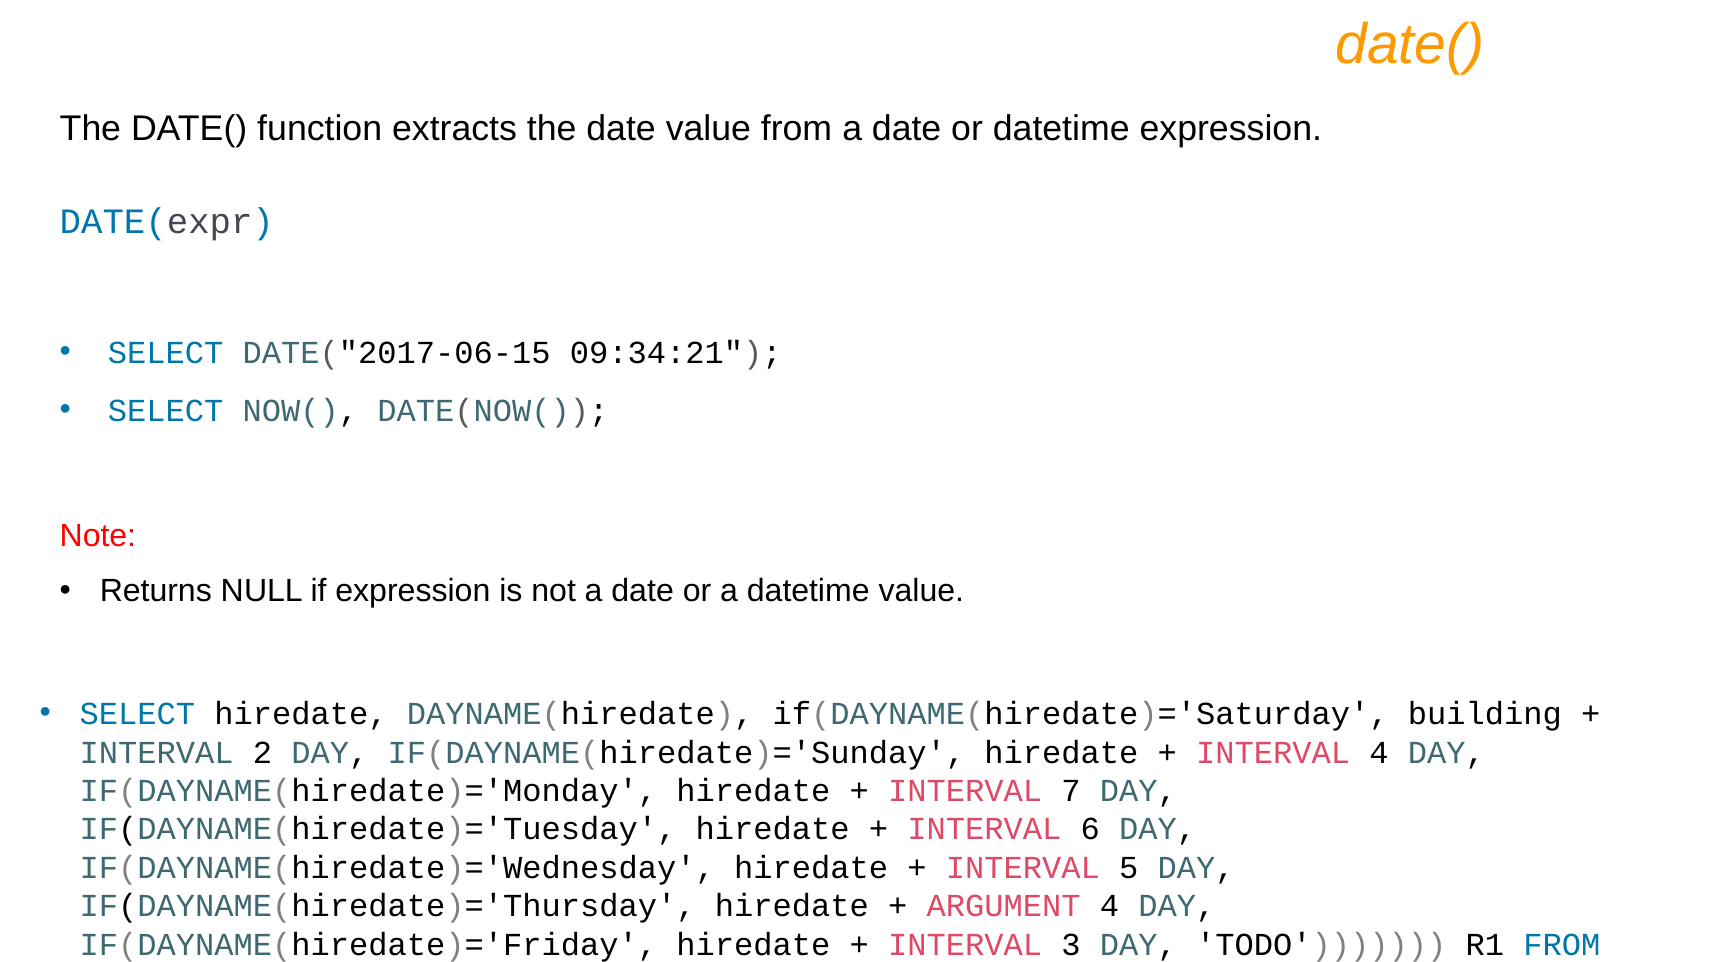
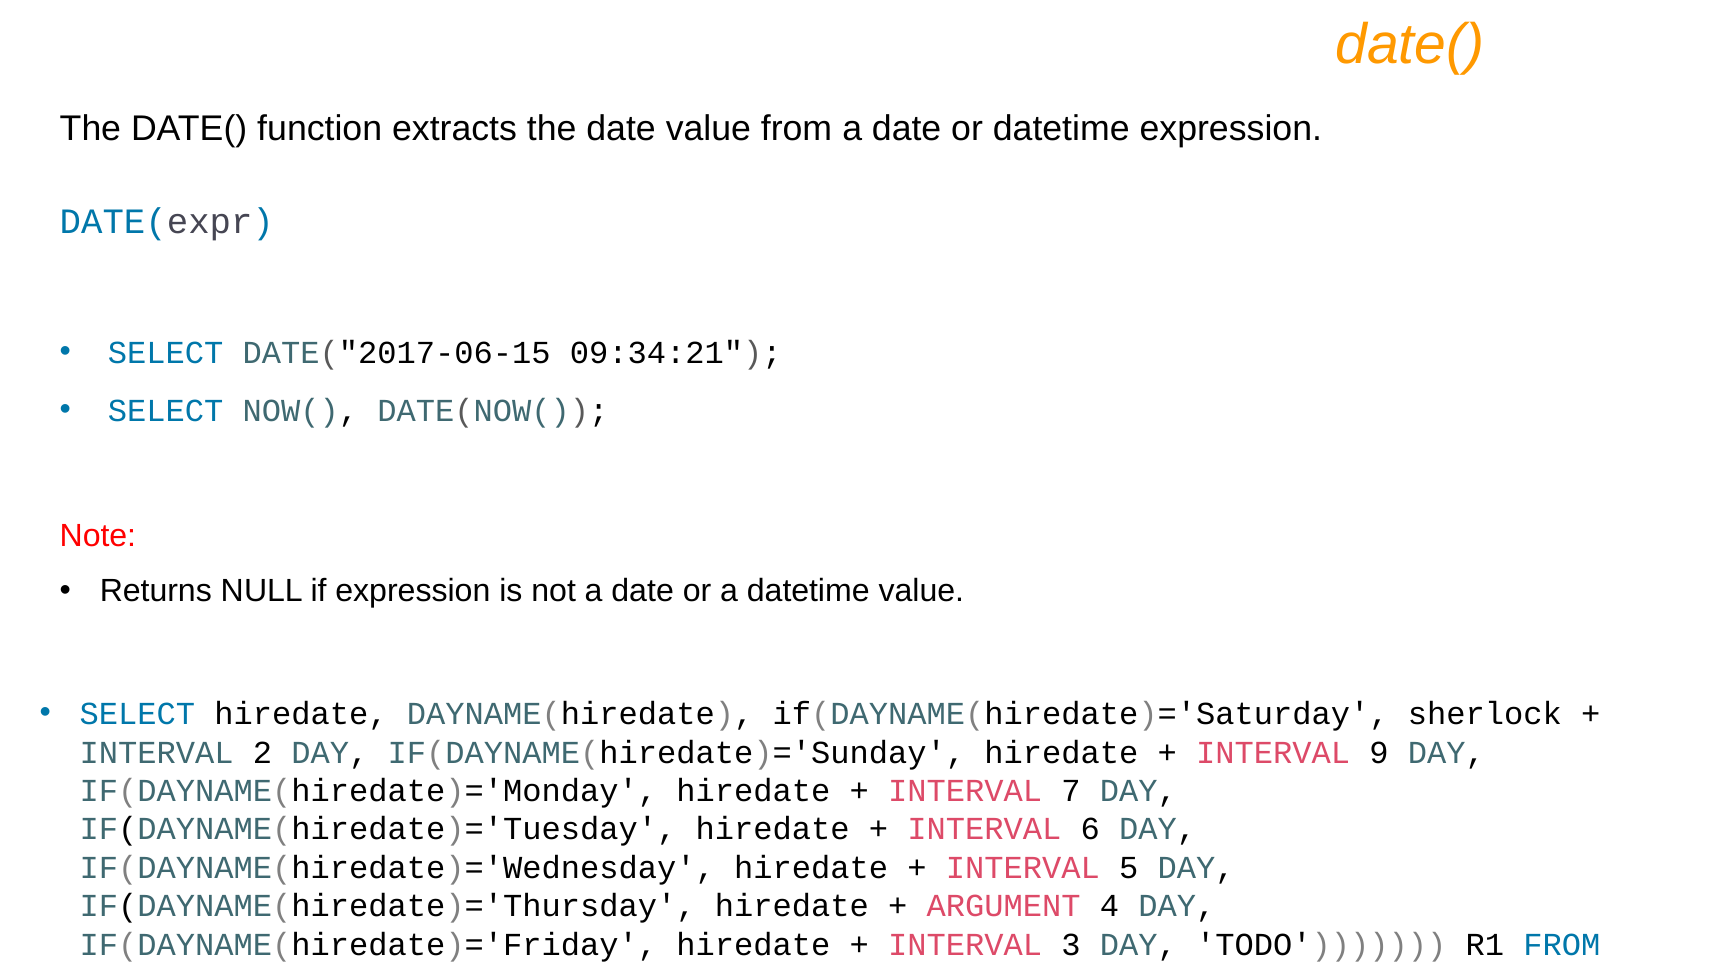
building: building -> sherlock (1485, 714)
INTERVAL 4: 4 -> 9 (1379, 753)
